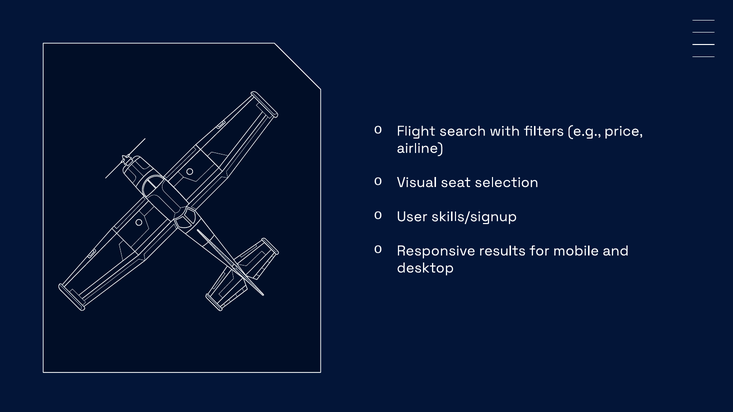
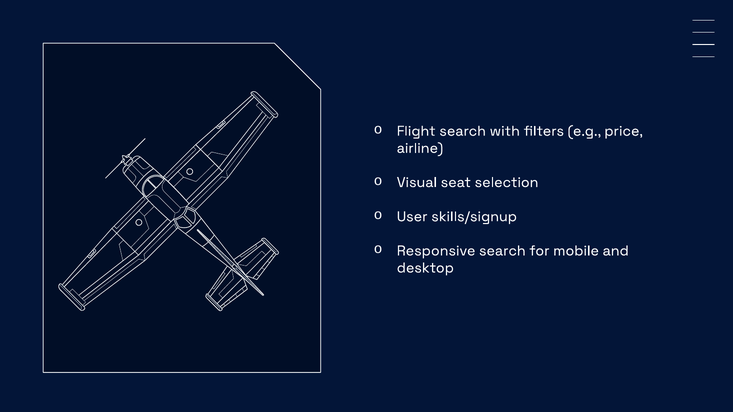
Responsive results: results -> search (502, 251)
